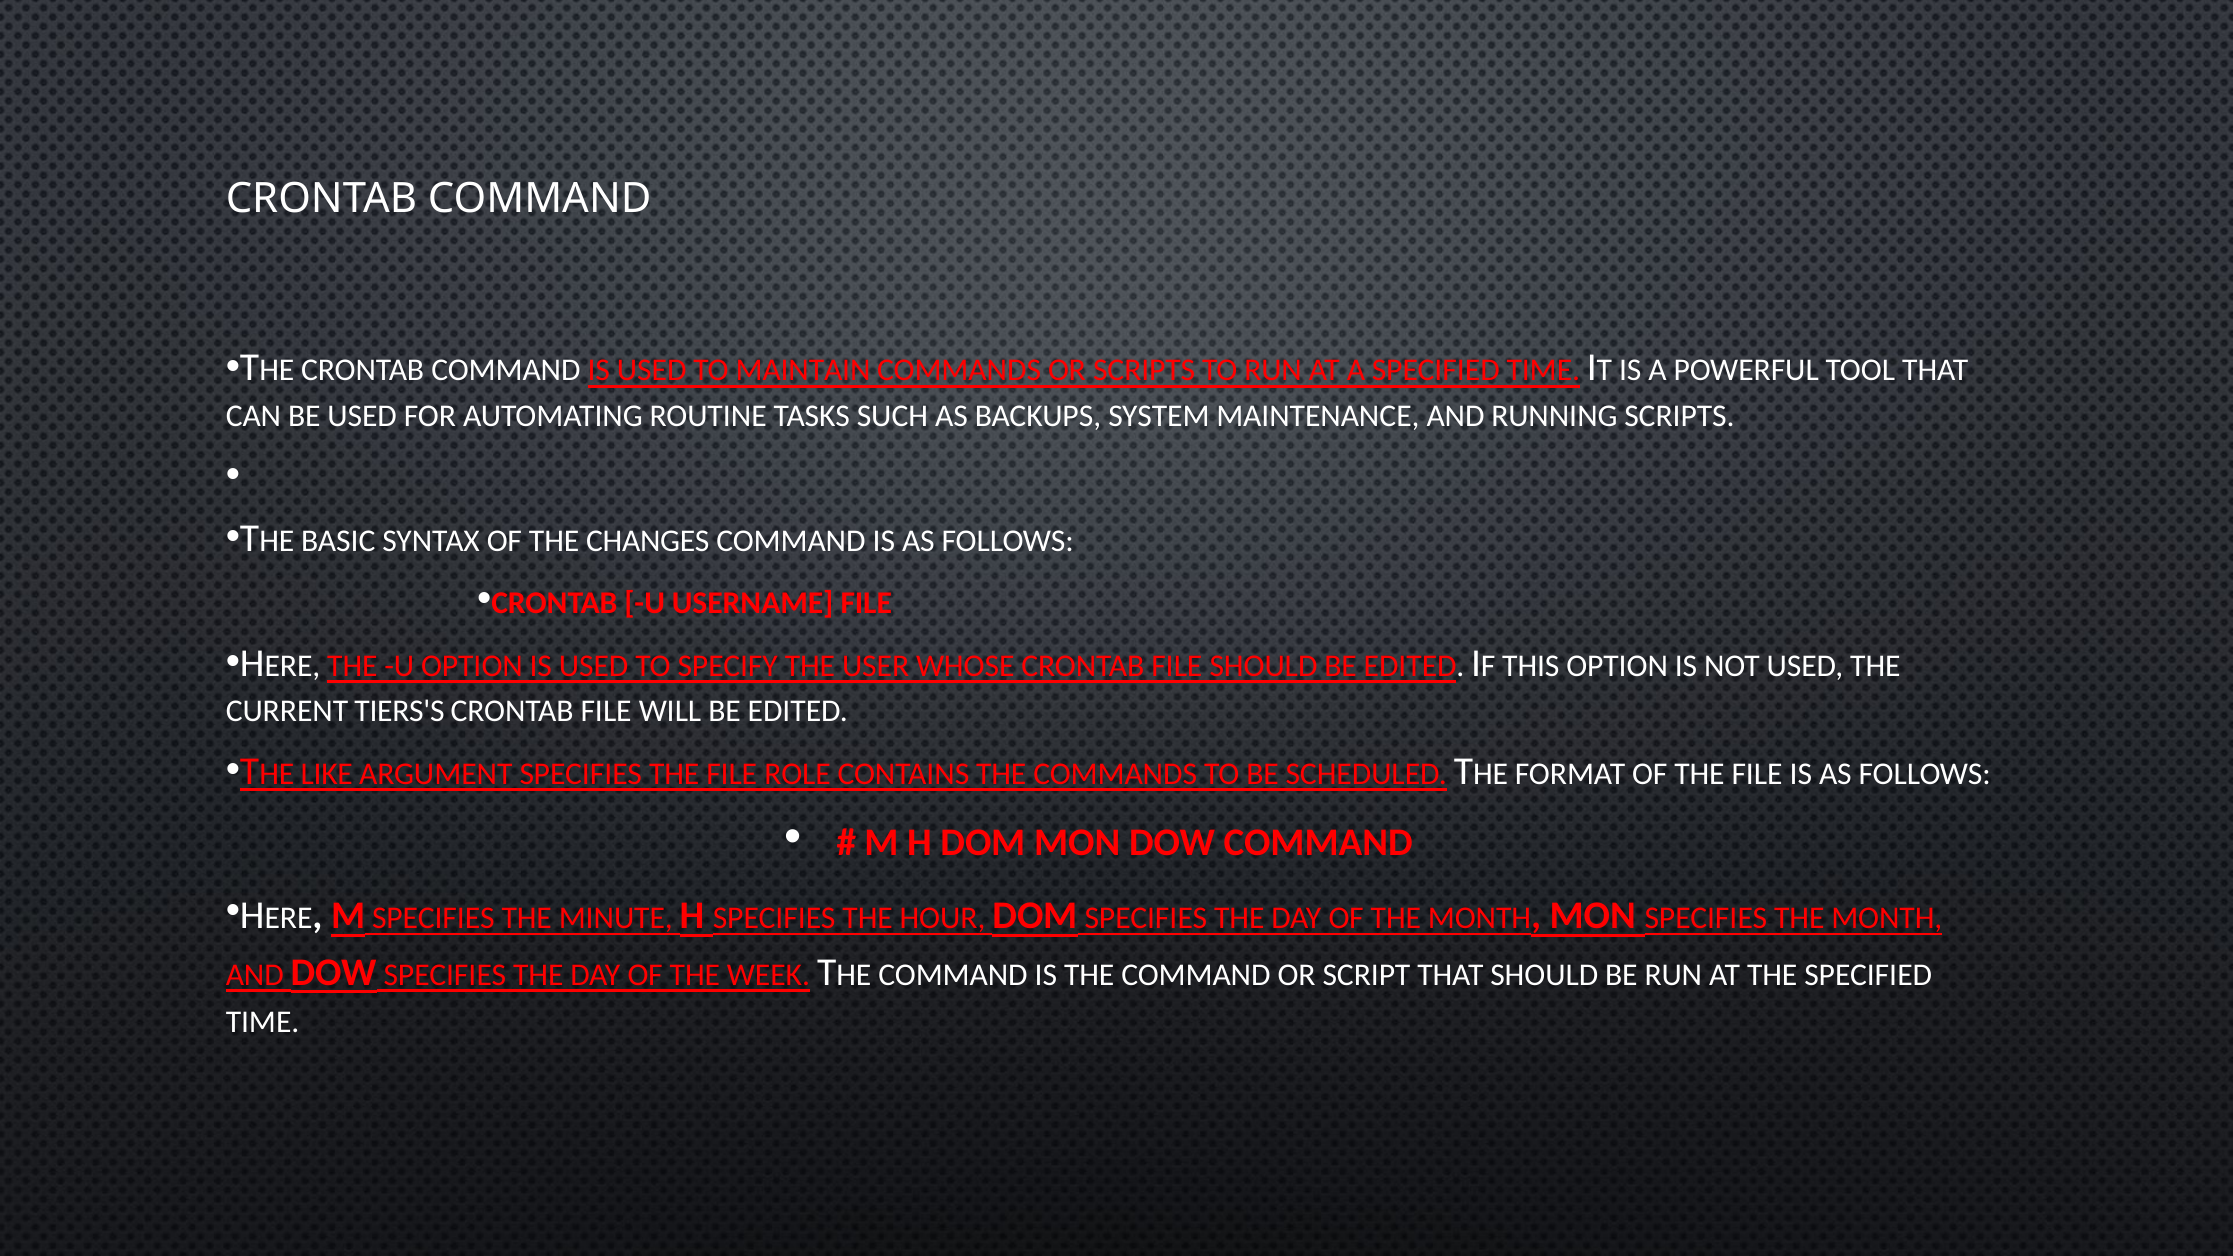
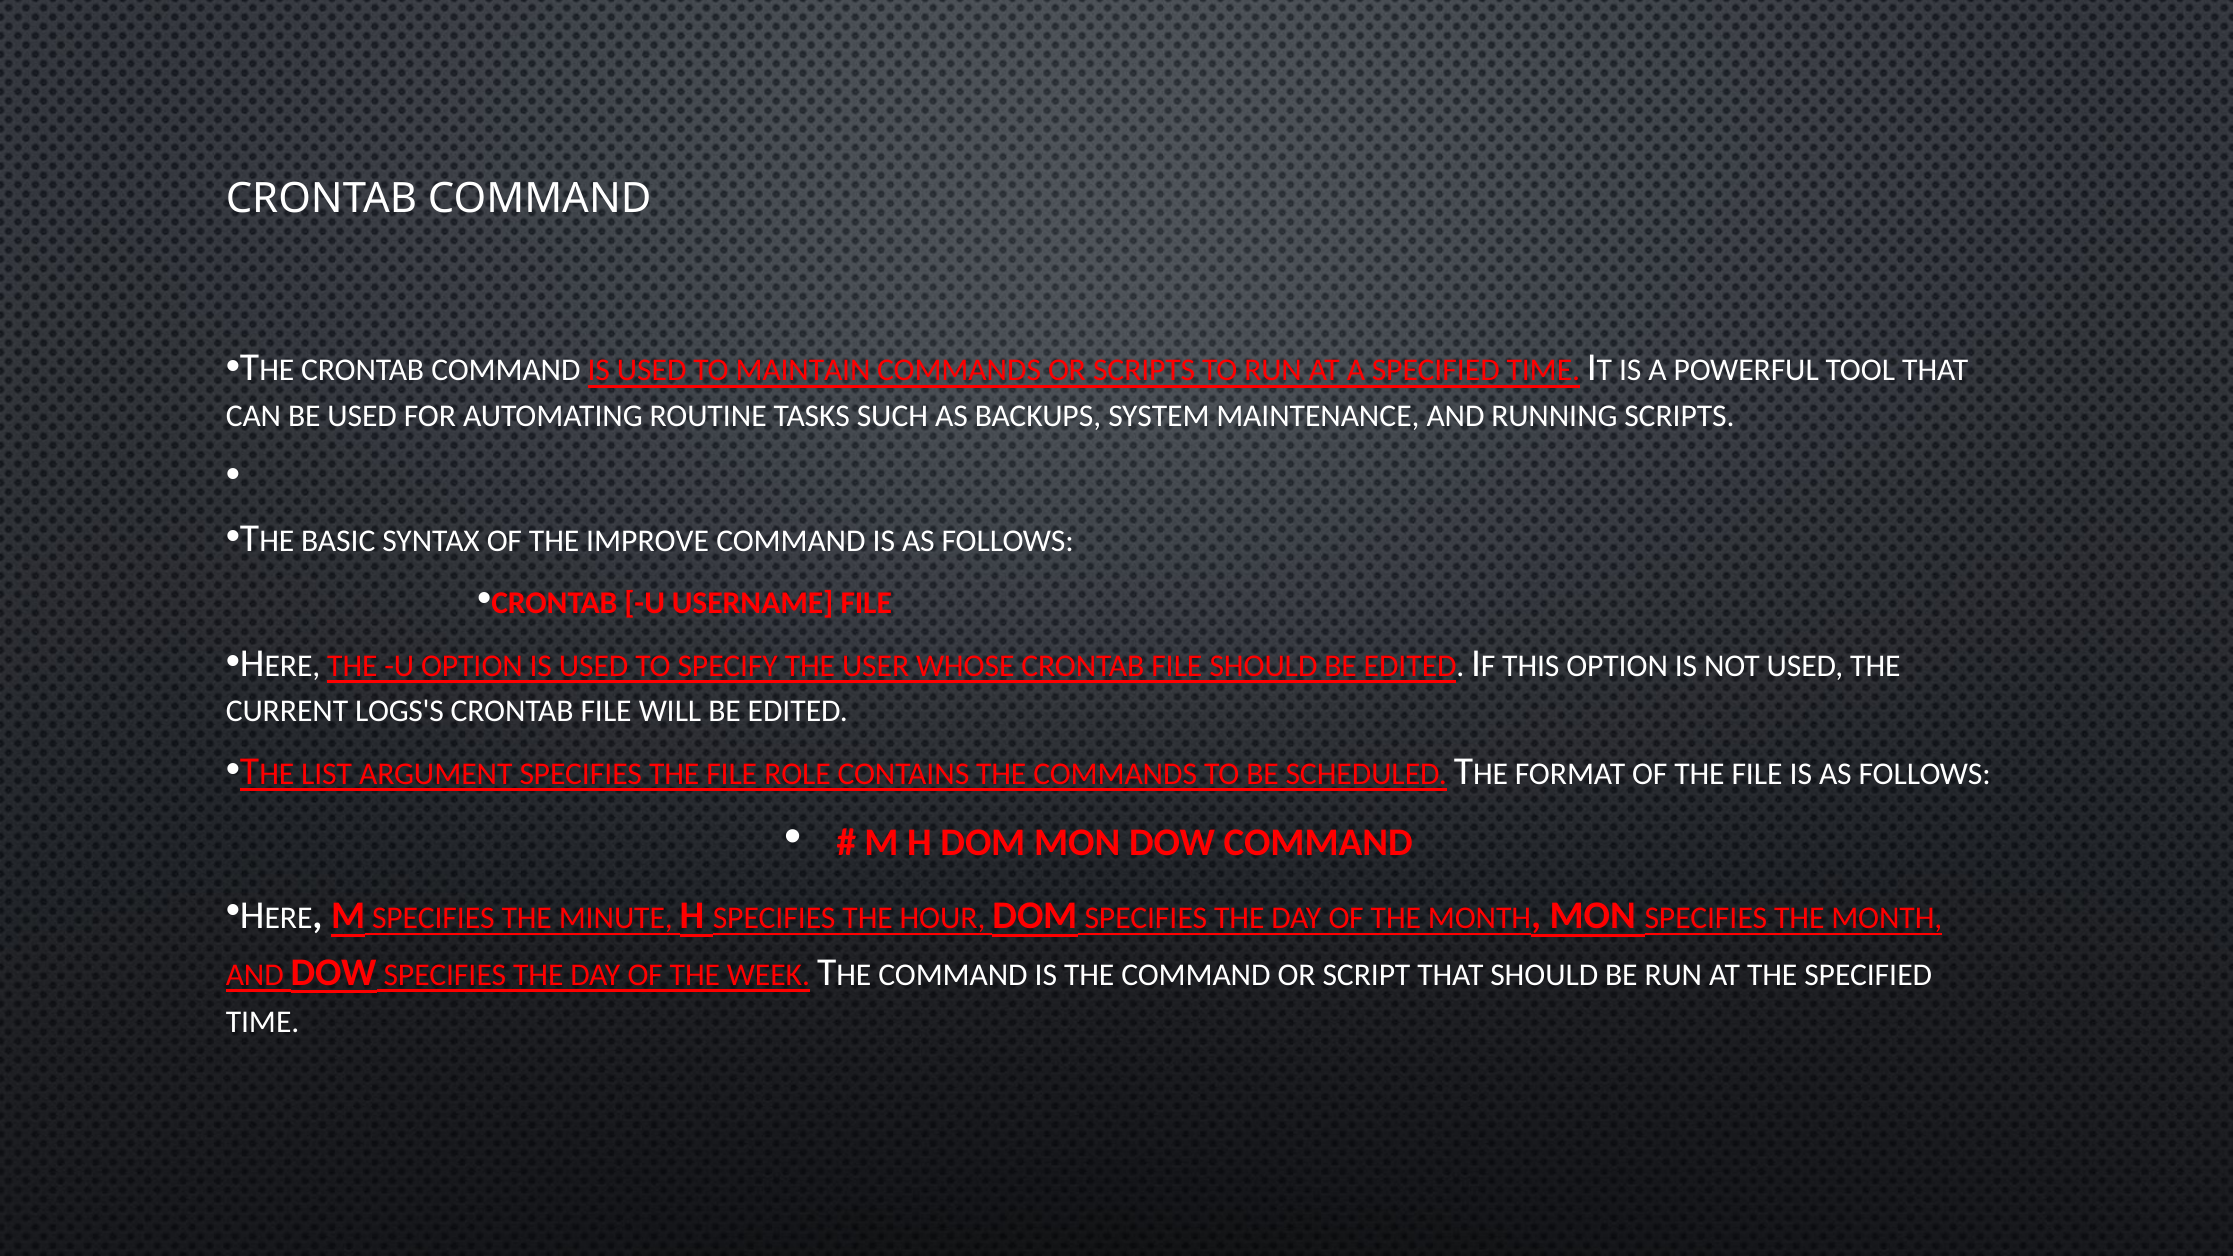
CHANGES: CHANGES -> IMPROVE (648, 541)
TIERS'S: TIERS'S -> LOGS'S (400, 712)
LIKE: LIKE -> LIST (327, 774)
